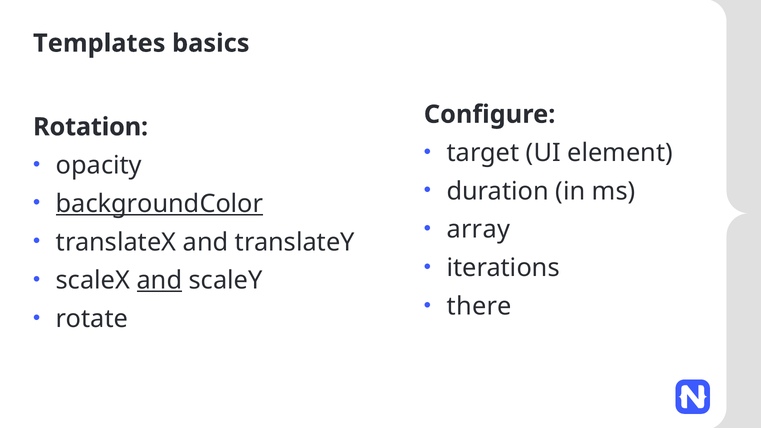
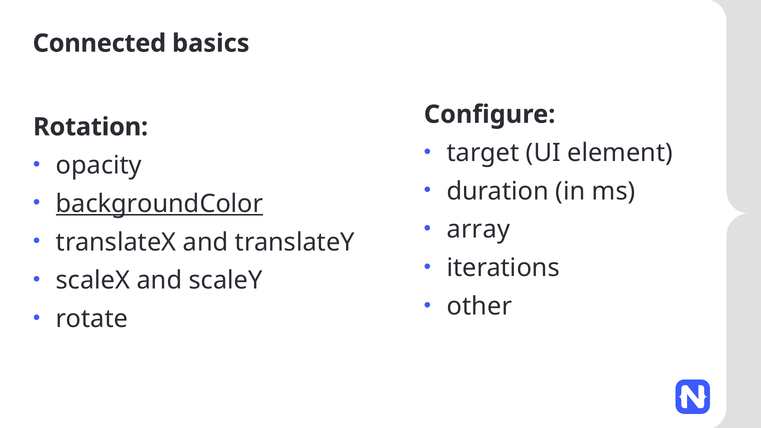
Templates: Templates -> Connected (99, 43)
and underline: present -> none (160, 281)
there: there -> other (479, 306)
